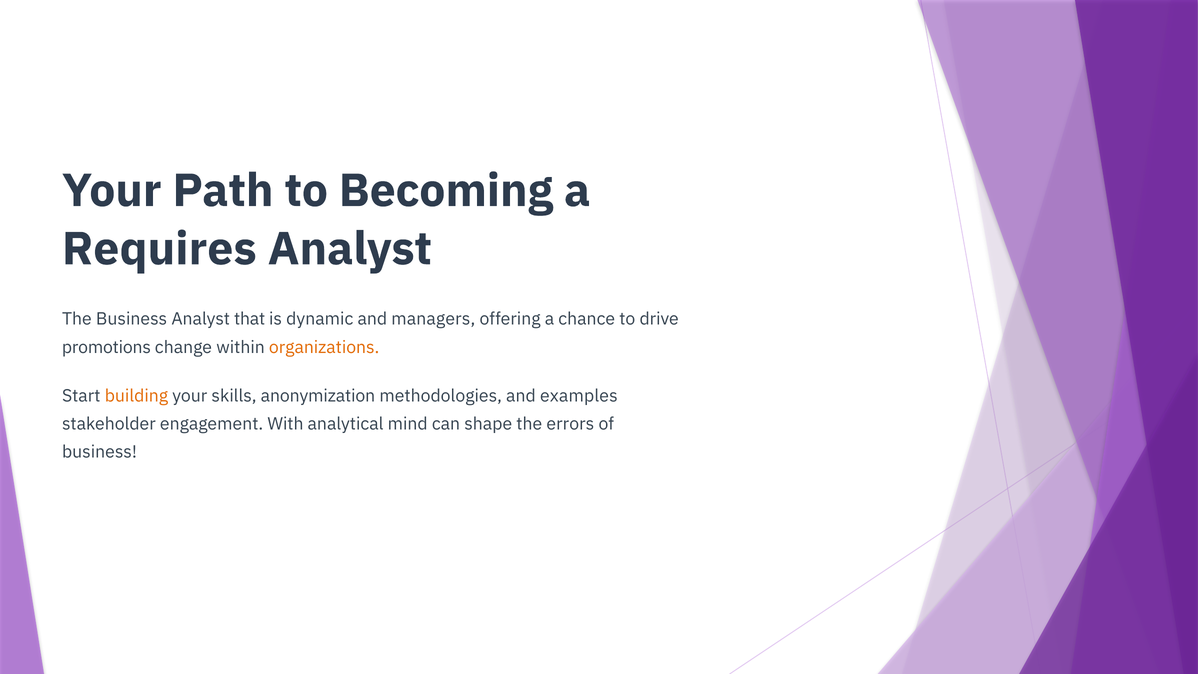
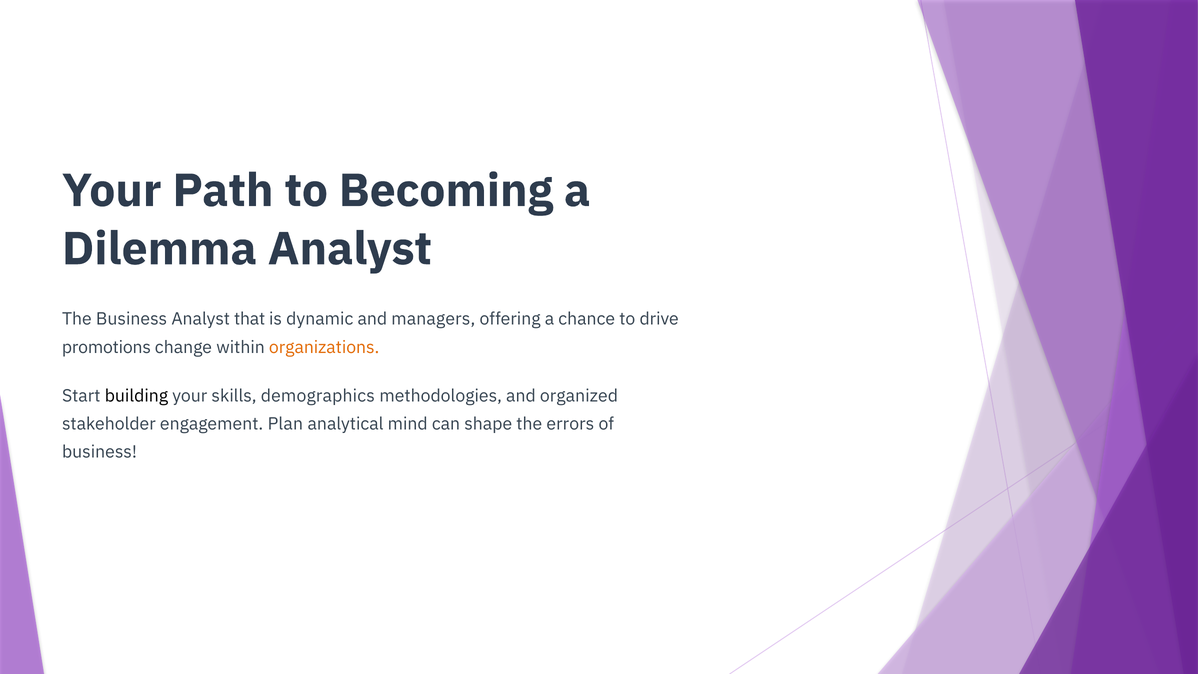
Requires: Requires -> Dilemma (159, 249)
building colour: orange -> black (136, 396)
anonymization: anonymization -> demographics (318, 396)
examples: examples -> organized (579, 396)
With: With -> Plan (285, 424)
